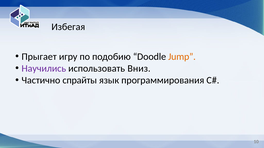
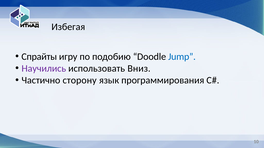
Прыгает: Прыгает -> Спрайты (39, 57)
Jump colour: orange -> blue (182, 57)
спрайты: спрайты -> сторону (80, 81)
